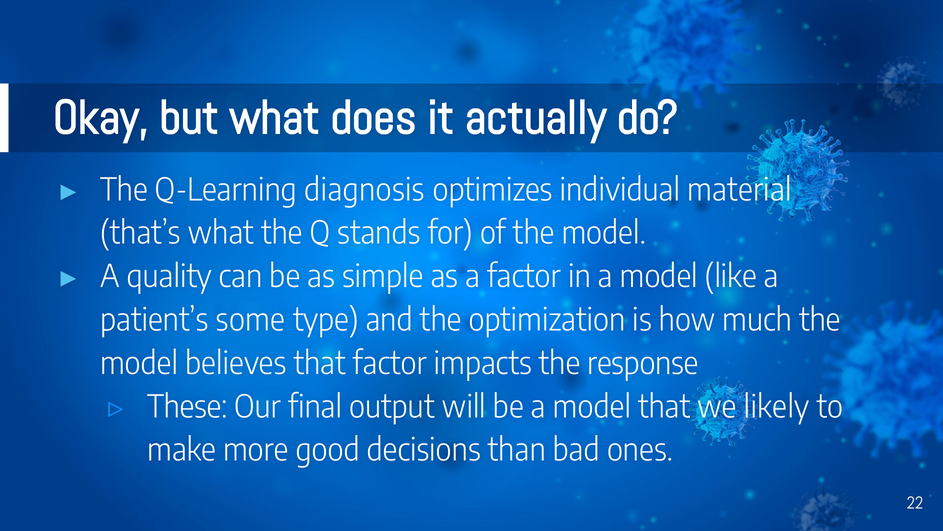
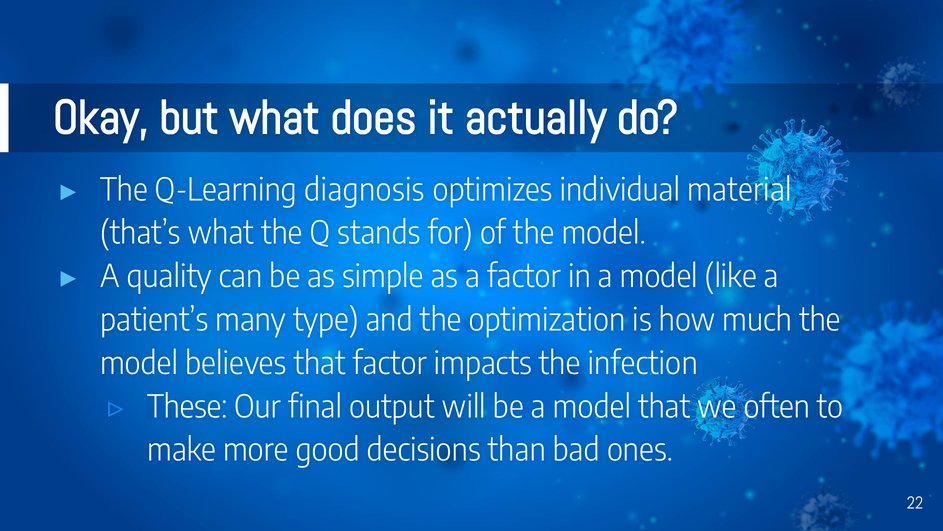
some: some -> many (251, 320)
response: response -> infection (643, 363)
likely: likely -> often (777, 407)
